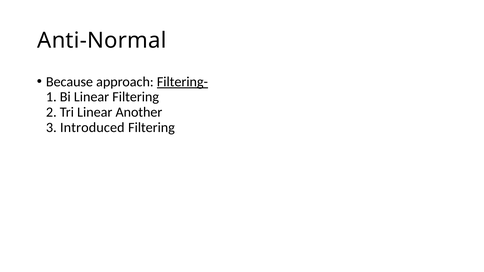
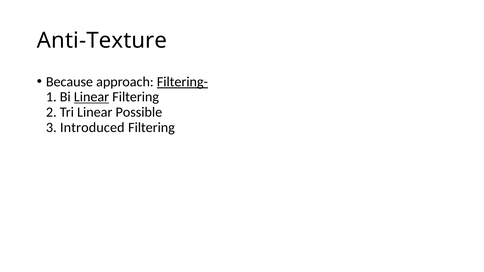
Anti-Normal: Anti-Normal -> Anti-Texture (102, 41)
Linear underline: none -> present (92, 97)
Another: Another -> Possible (139, 112)
